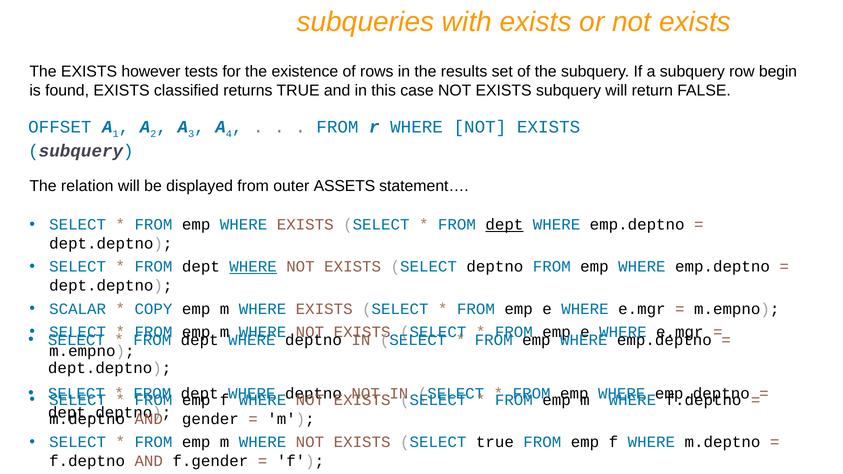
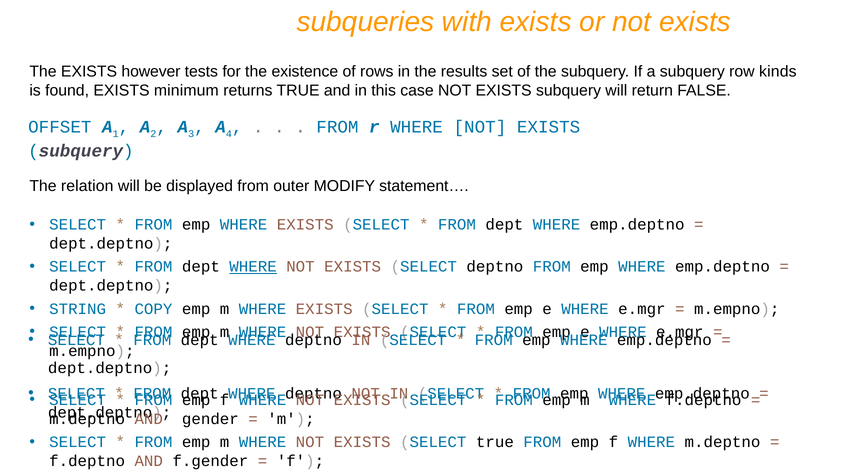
begin: begin -> kinds (778, 72)
classified: classified -> minimum (186, 91)
ASSETS: ASSETS -> MODIFY (344, 186)
dept underline: present -> none (504, 225)
SCALAR: SCALAR -> STRING (78, 309)
